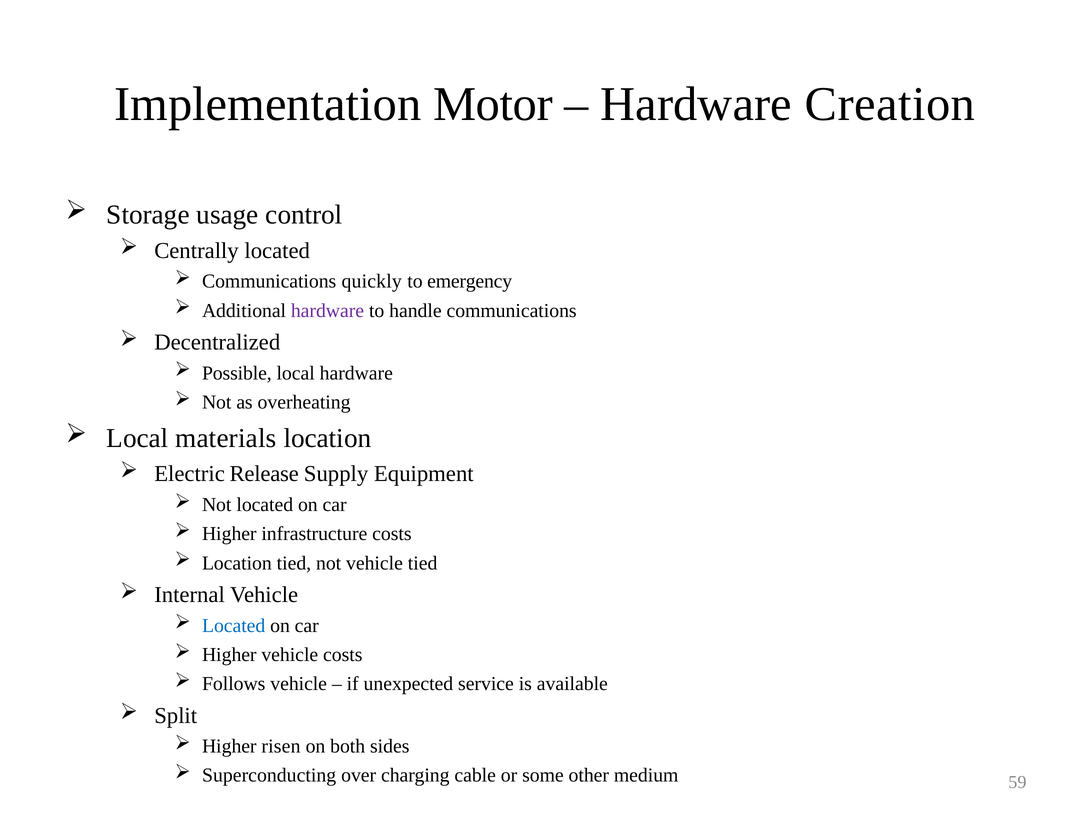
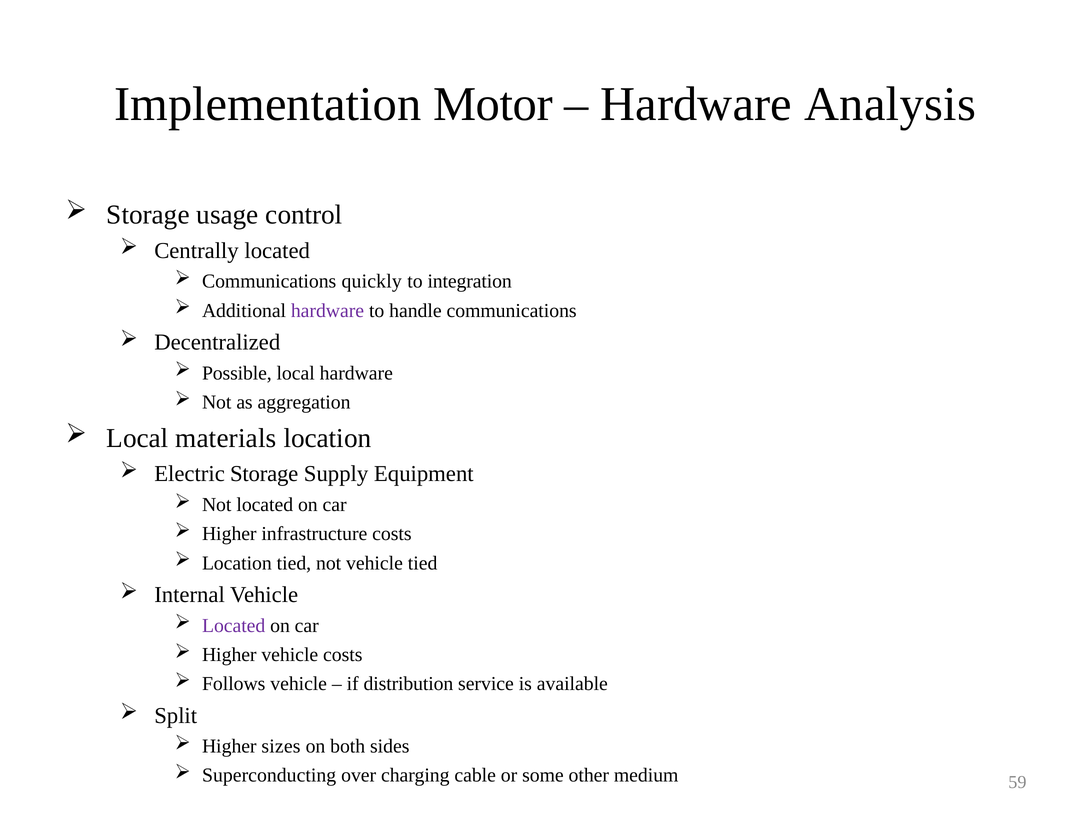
Creation: Creation -> Analysis (890, 104)
emergency: emergency -> integration (470, 281)
overheating: overheating -> aggregation (304, 402)
Electric Release: Release -> Storage (264, 474)
Located colour: blue -> purple (234, 626)
unexpected: unexpected -> distribution (408, 684)
risen: risen -> sizes (281, 746)
